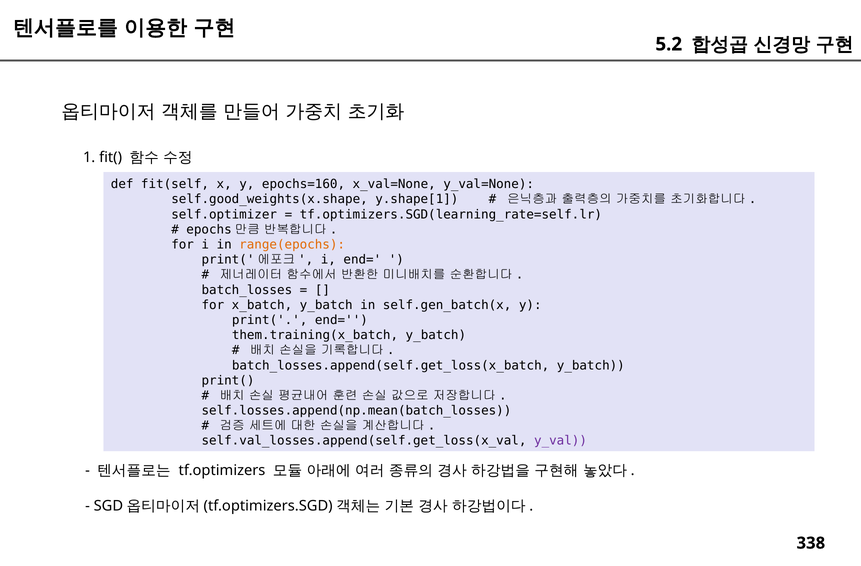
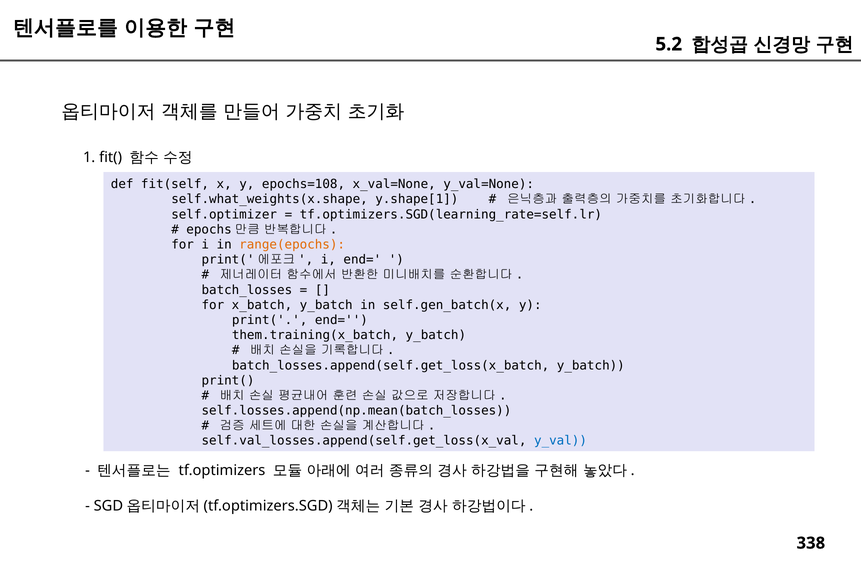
epochs=160: epochs=160 -> epochs=108 (304, 184)
self.good_weights(x.shape: self.good_weights(x.shape -> self.what_weights(x.shape (270, 199)
y_val colour: purple -> blue (561, 440)
